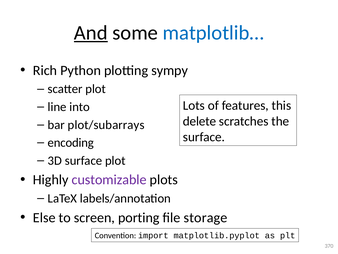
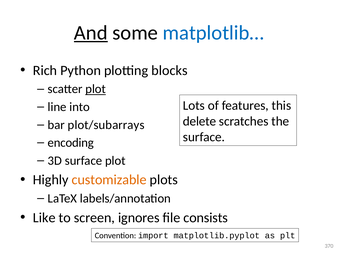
sympy: sympy -> blocks (170, 70)
plot underline: none -> present (96, 89)
customizable colour: purple -> orange (109, 179)
Else: Else -> Like (44, 217)
porting: porting -> ignores (139, 217)
storage: storage -> consists (206, 217)
